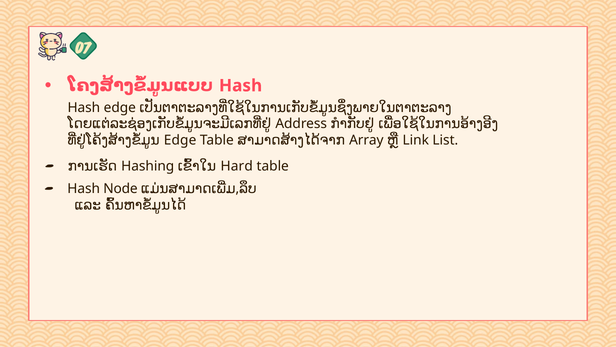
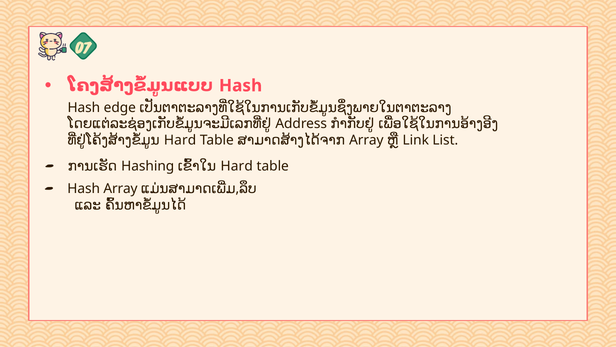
Edge: Edge -> Hard (180, 140)
Hash Node: Node -> Array (120, 189)
